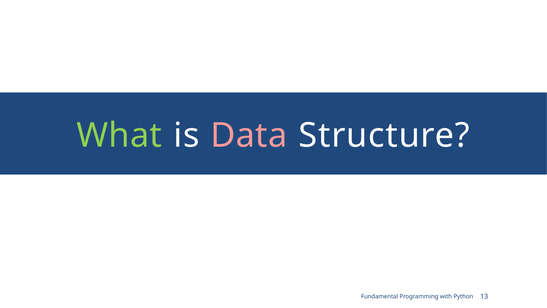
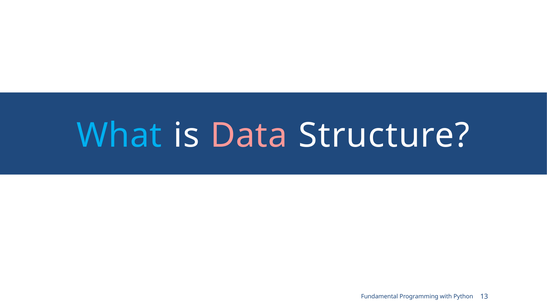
What colour: light green -> light blue (119, 135)
